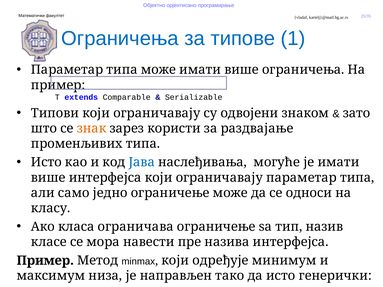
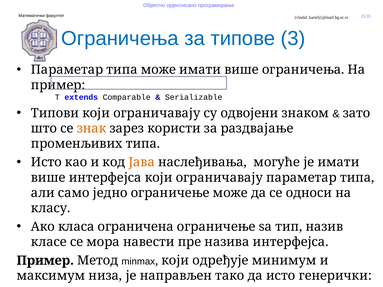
1: 1 -> 3 (293, 38)
Јава colour: blue -> orange (142, 162)
ограничава: ограничава -> ограничена (136, 227)
